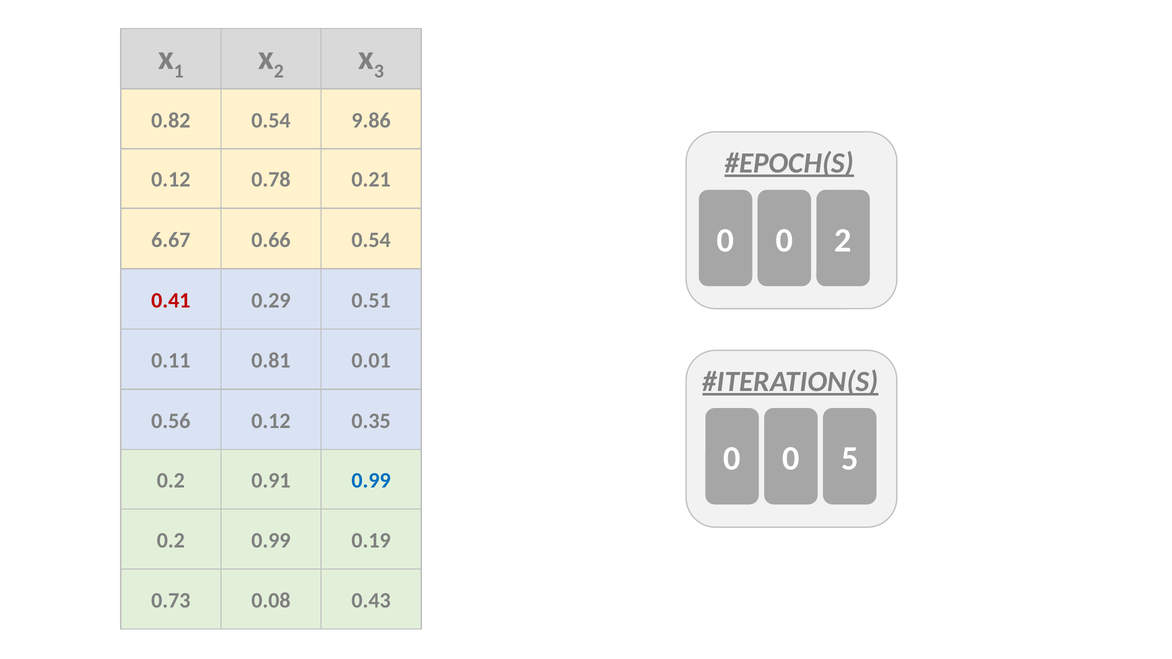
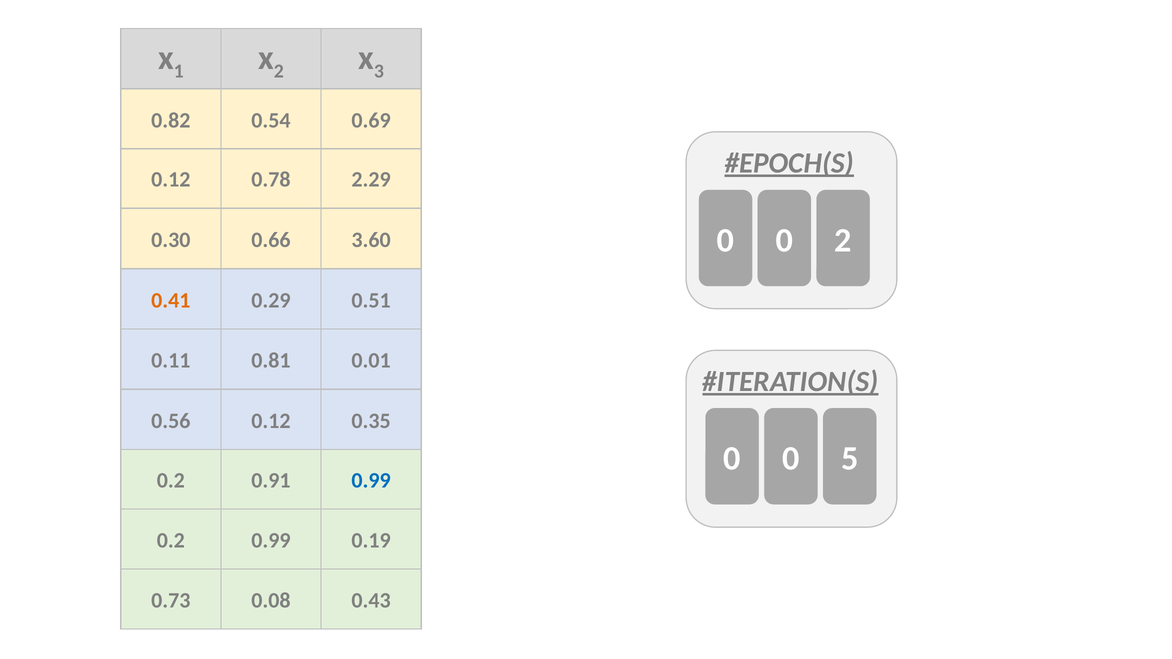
9.86: 9.86 -> 0.69 (371, 120)
0.21: 0.21 -> 2.29 (371, 180)
6.67: 6.67 -> 0.30 (171, 240)
0.66 0.54: 0.54 -> 3.60 (371, 240)
0.41 colour: red -> orange (171, 301)
